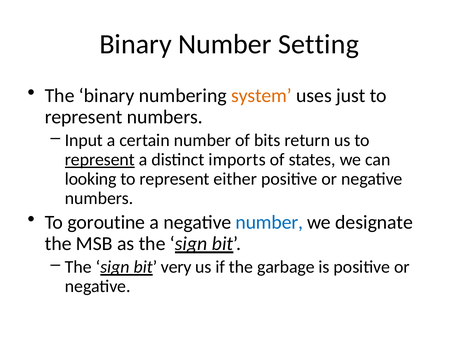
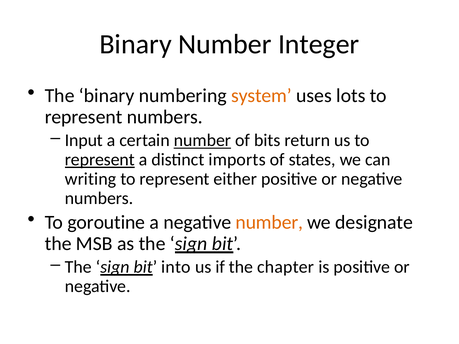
Setting: Setting -> Integer (319, 44)
just: just -> lots (351, 96)
number underline: none -> present (202, 141)
looking: looking -> writing (91, 179)
number colour: blue -> orange (269, 223)
very: very -> into (176, 267)
garbage: garbage -> chapter (286, 267)
